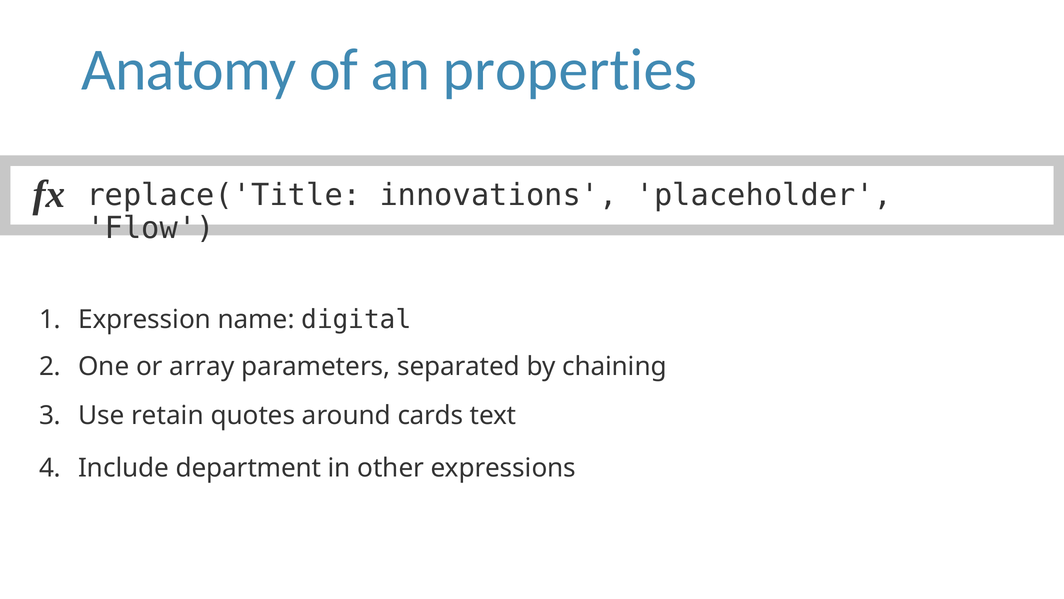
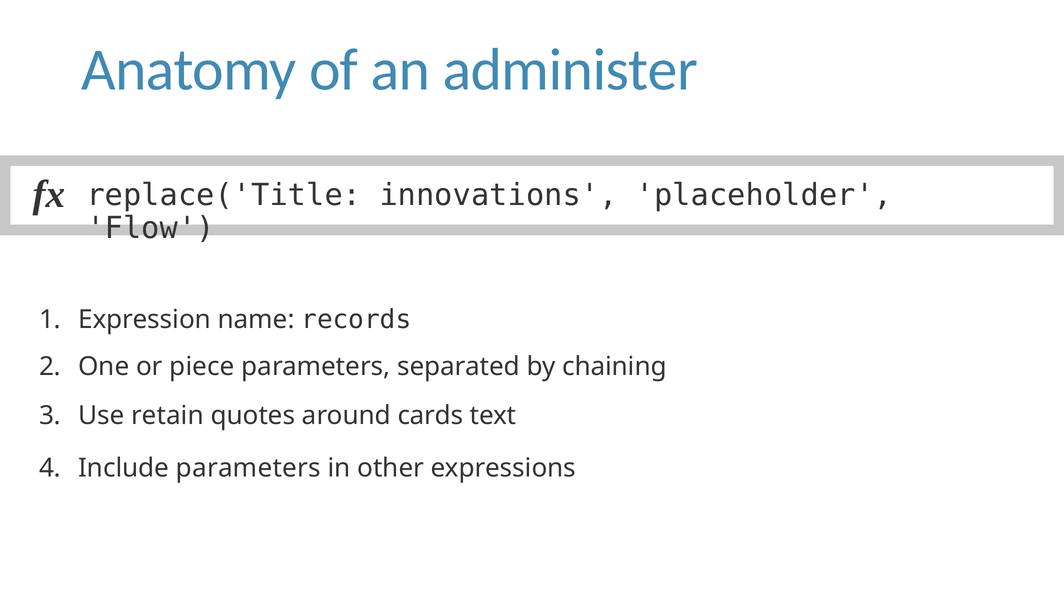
properties: properties -> administer (570, 70)
digital: digital -> records (356, 319)
array: array -> piece (202, 366)
Include department: department -> parameters (248, 468)
